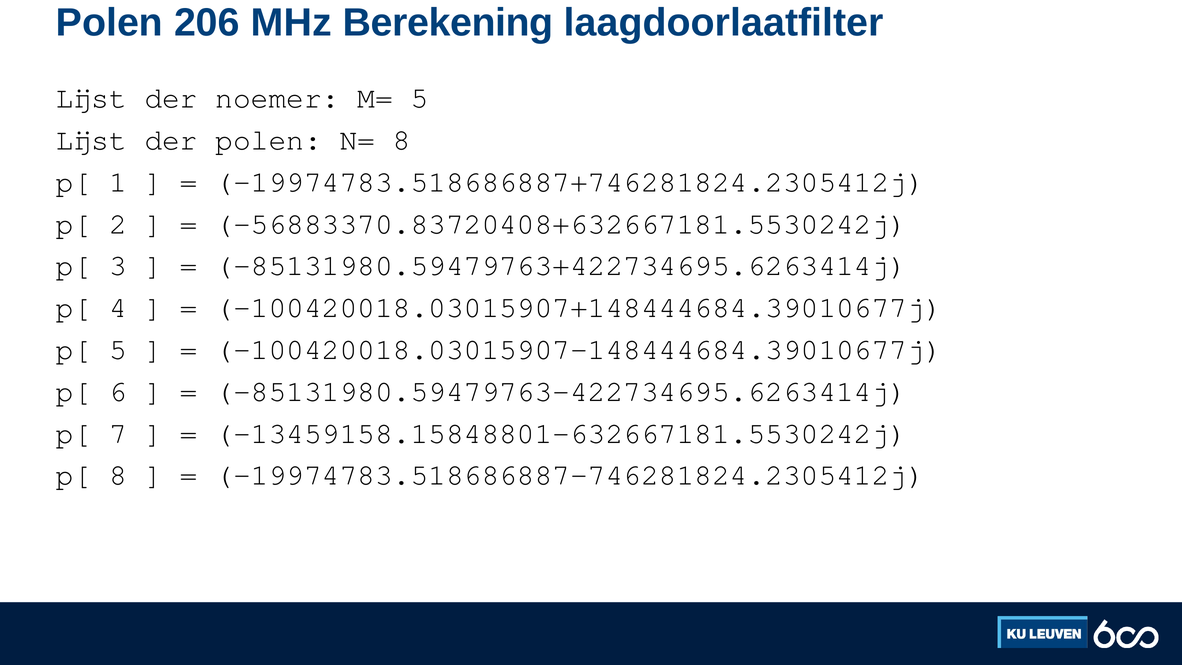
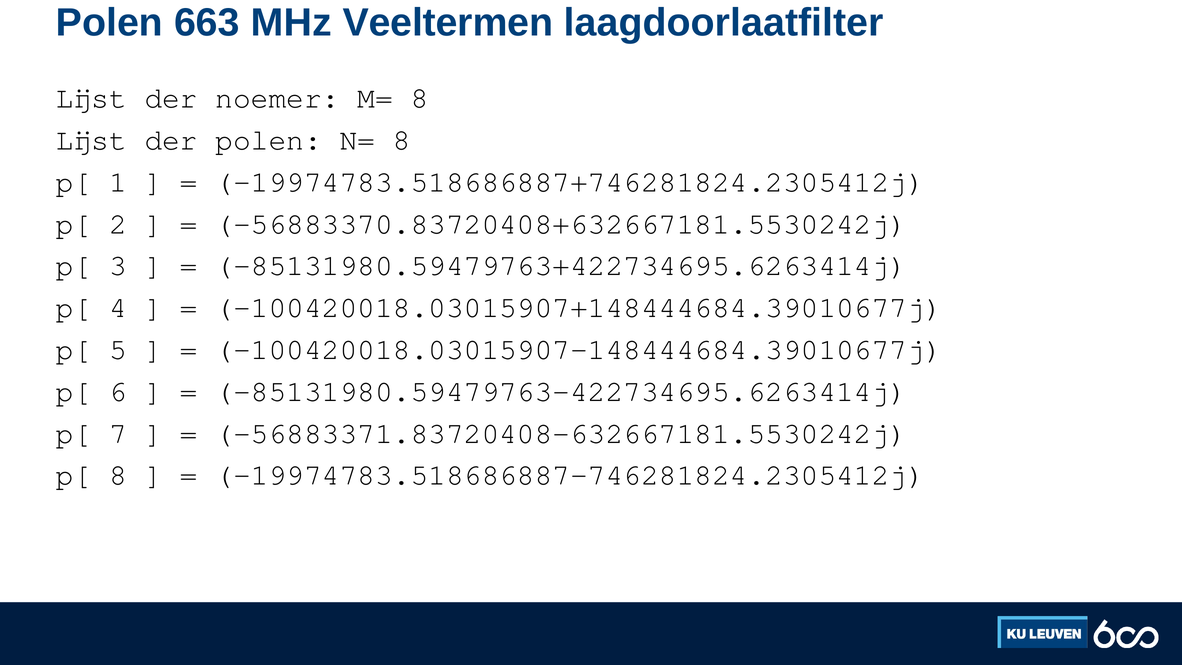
206: 206 -> 663 (207, 23)
Berekening: Berekening -> Veeltermen (448, 23)
M= 5: 5 -> 8 (419, 98)
-13459158.15848801-632667181.5530242j: -13459158.15848801-632667181.5530242j -> -56883371.83720408-632667181.5530242j (561, 433)
